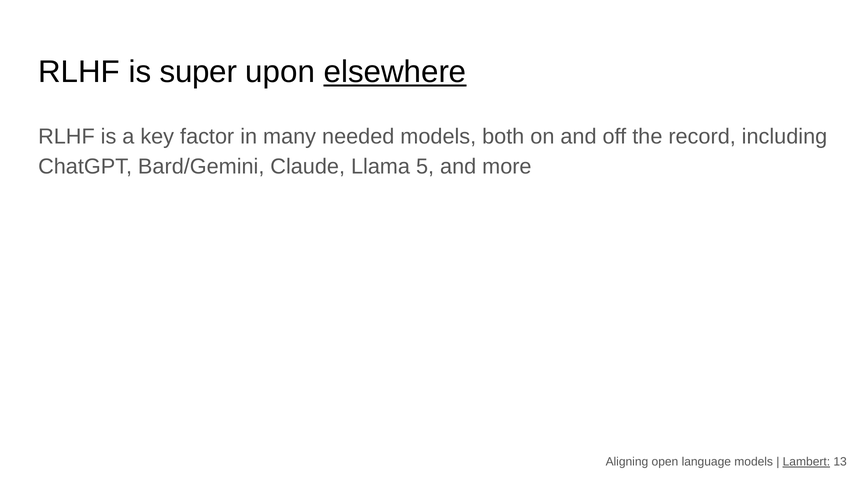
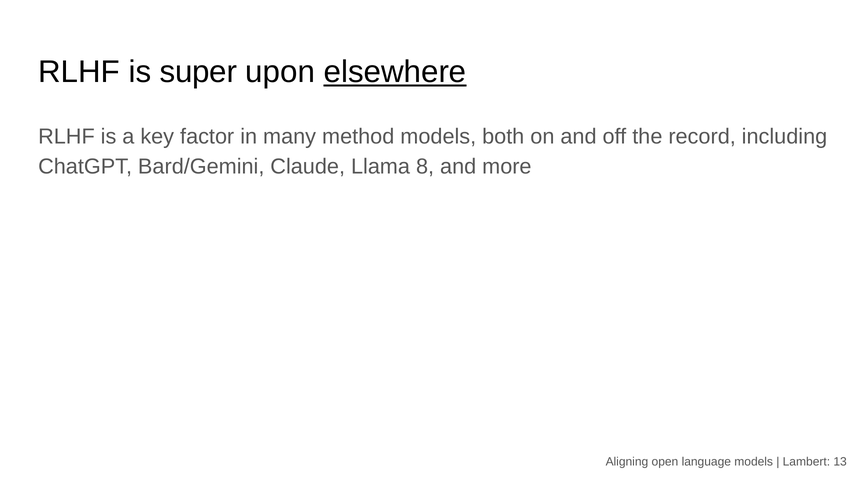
needed: needed -> method (358, 136)
5: 5 -> 8 (425, 166)
Lambert underline: present -> none (806, 462)
